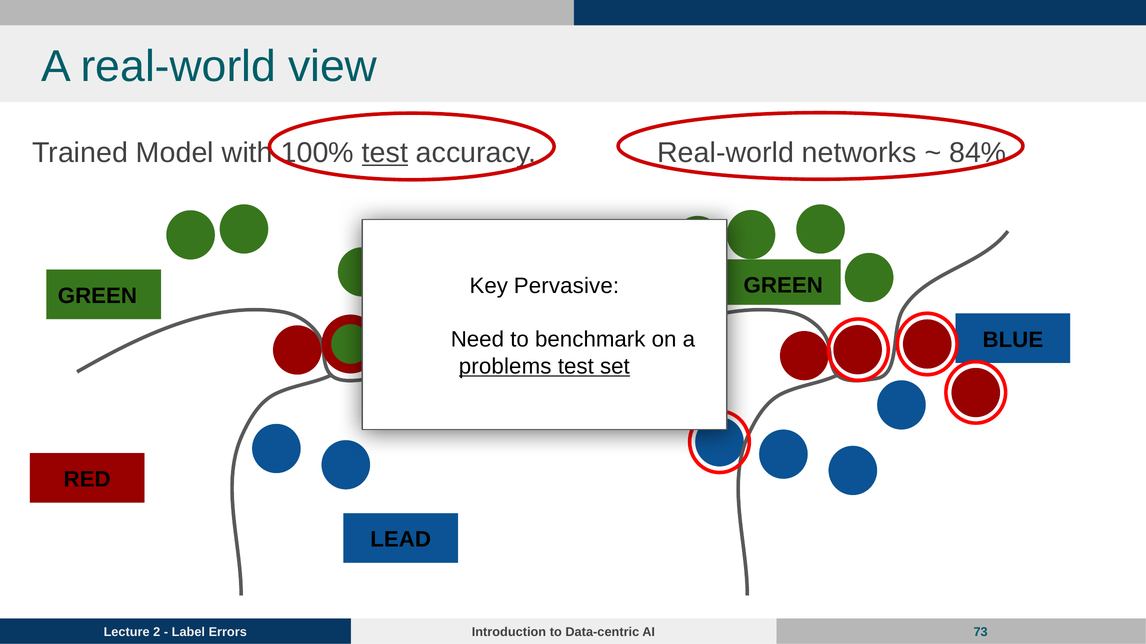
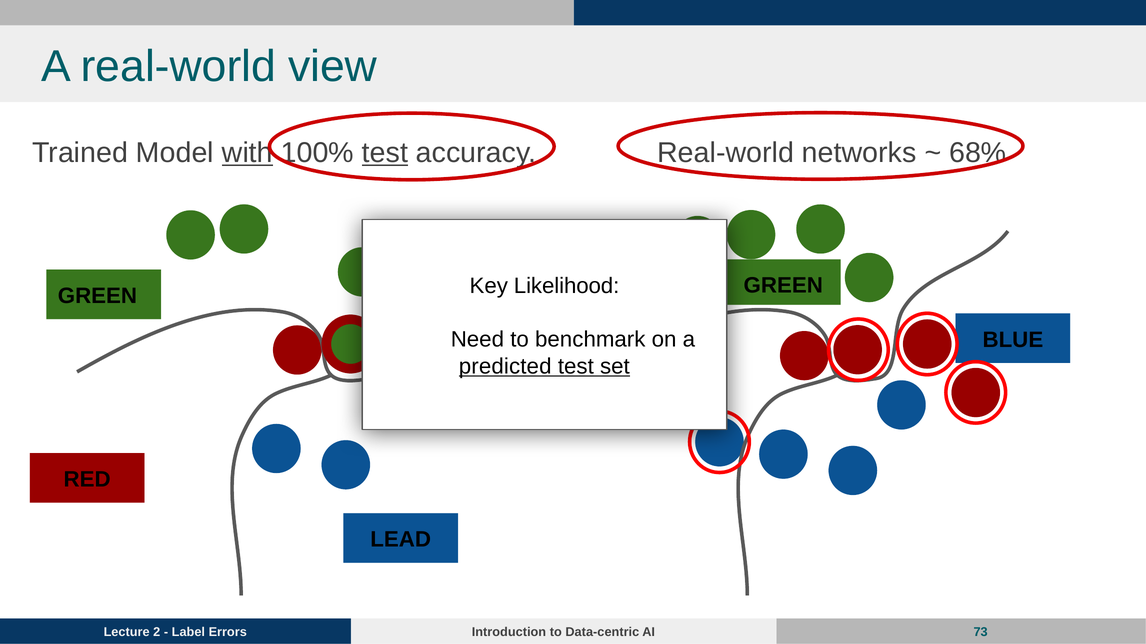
with underline: none -> present (247, 153)
84%: 84% -> 68% (978, 153)
Pervasive: Pervasive -> Likelihood (567, 286)
problems: problems -> predicted (505, 367)
